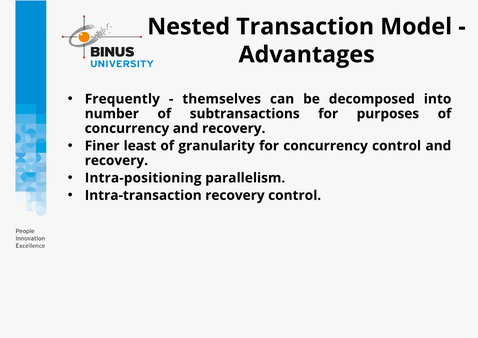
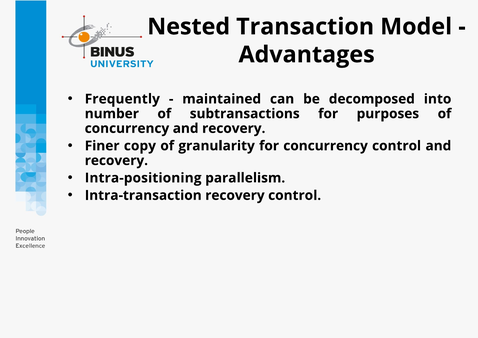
themselves: themselves -> maintained (222, 99)
least: least -> copy (140, 146)
